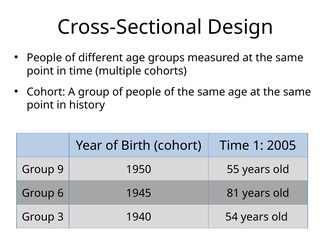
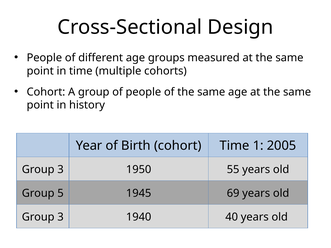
9: 9 -> 3 (60, 170)
6: 6 -> 5 (60, 193)
81: 81 -> 69 (233, 193)
54: 54 -> 40 (232, 217)
